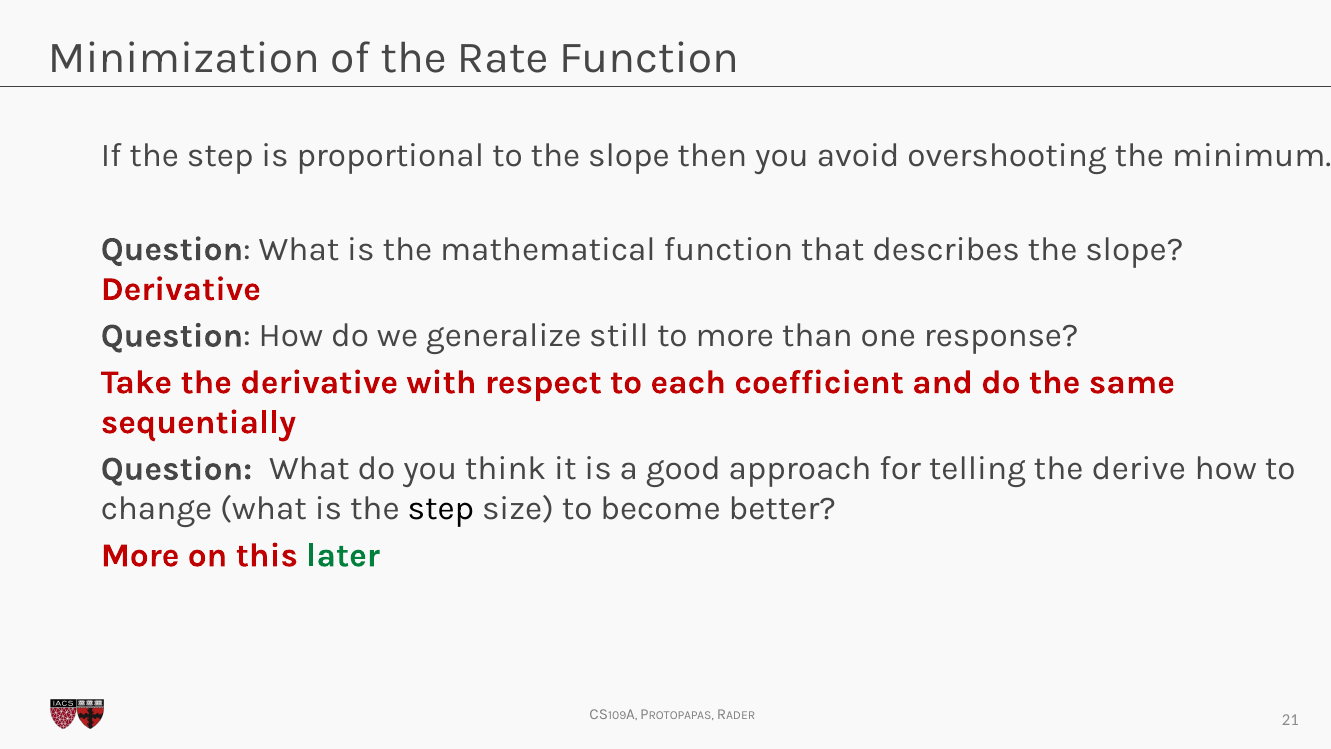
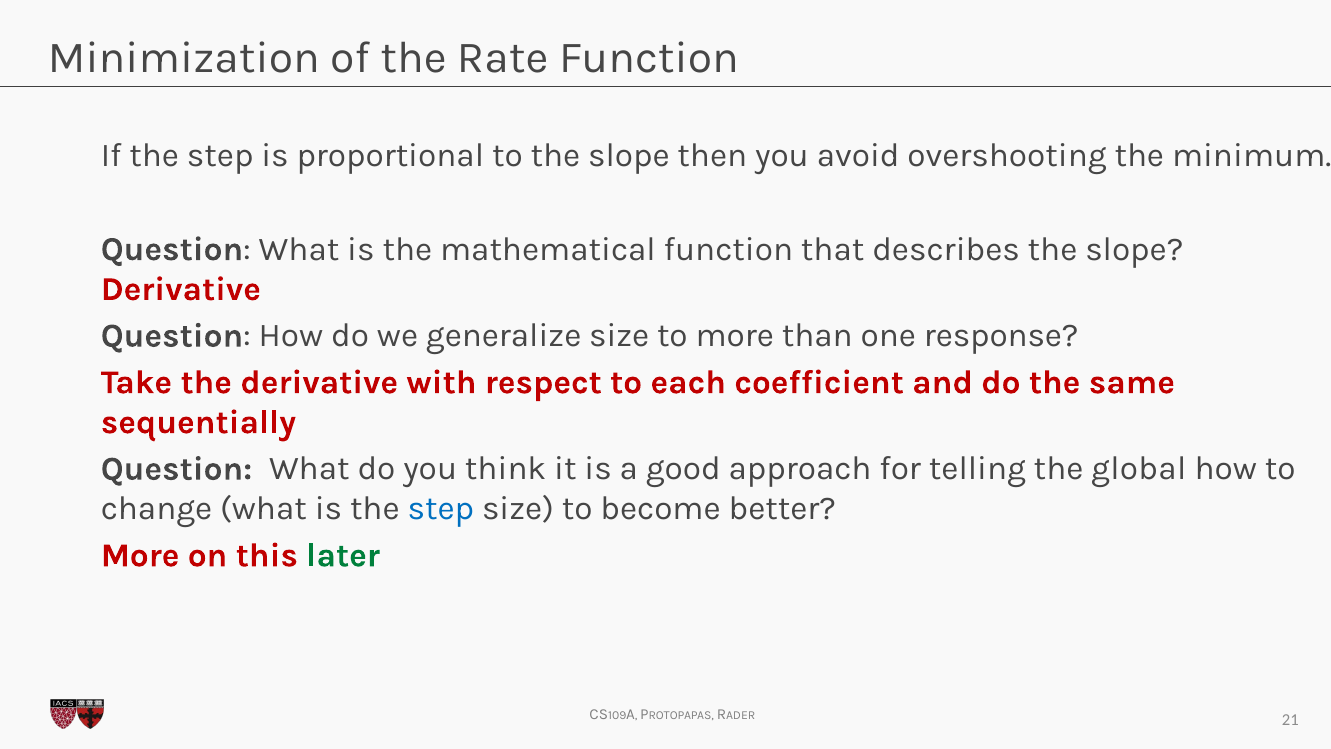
generalize still: still -> size (619, 335)
derive: derive -> global (1139, 469)
step colour: black -> blue (441, 508)
